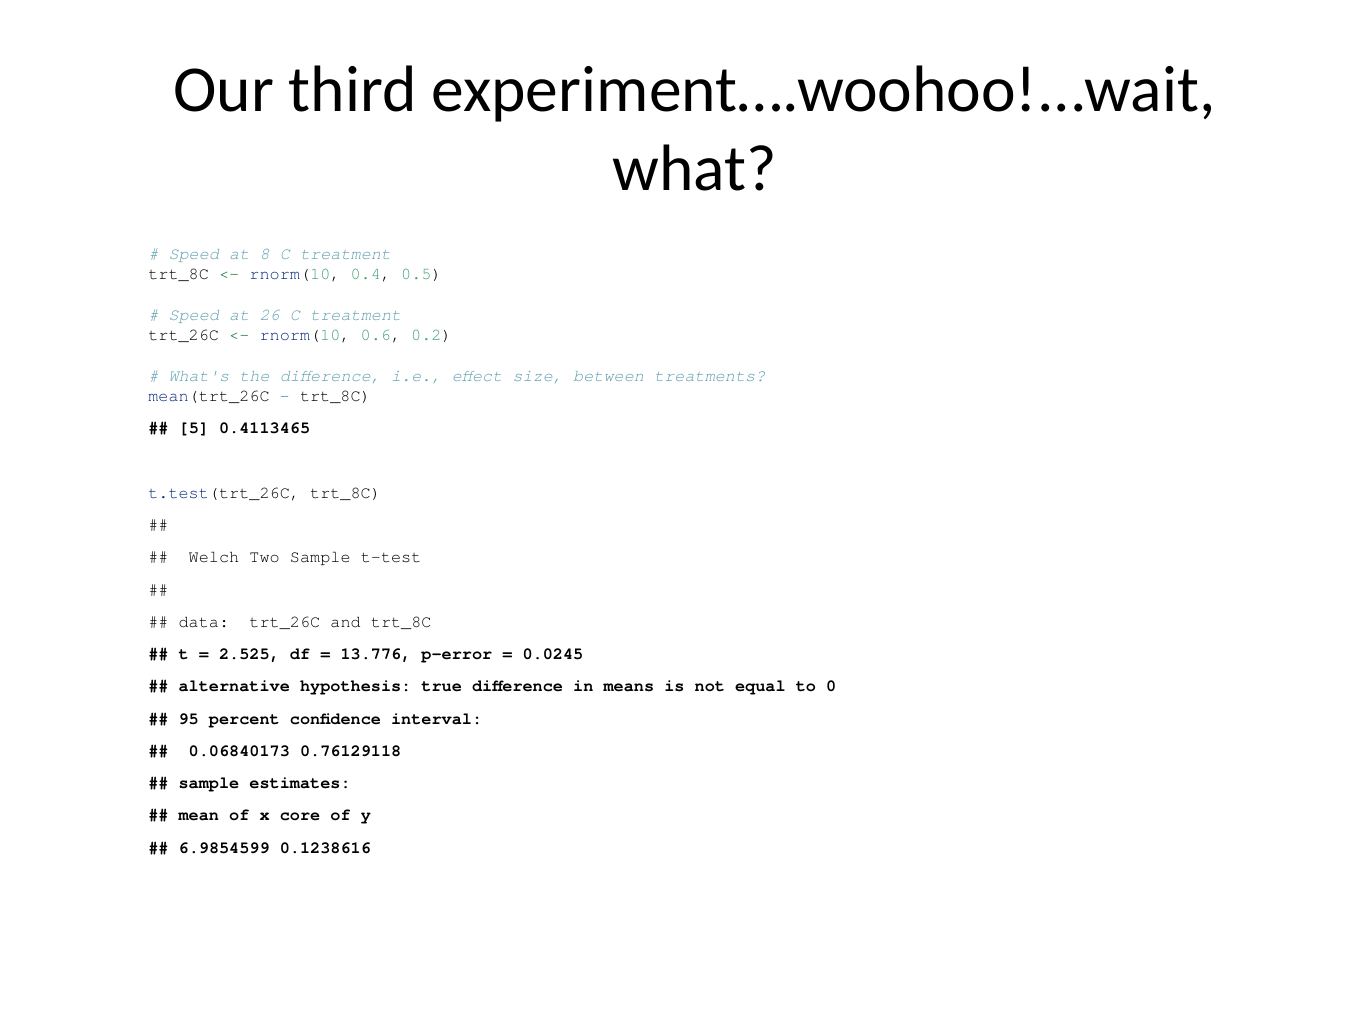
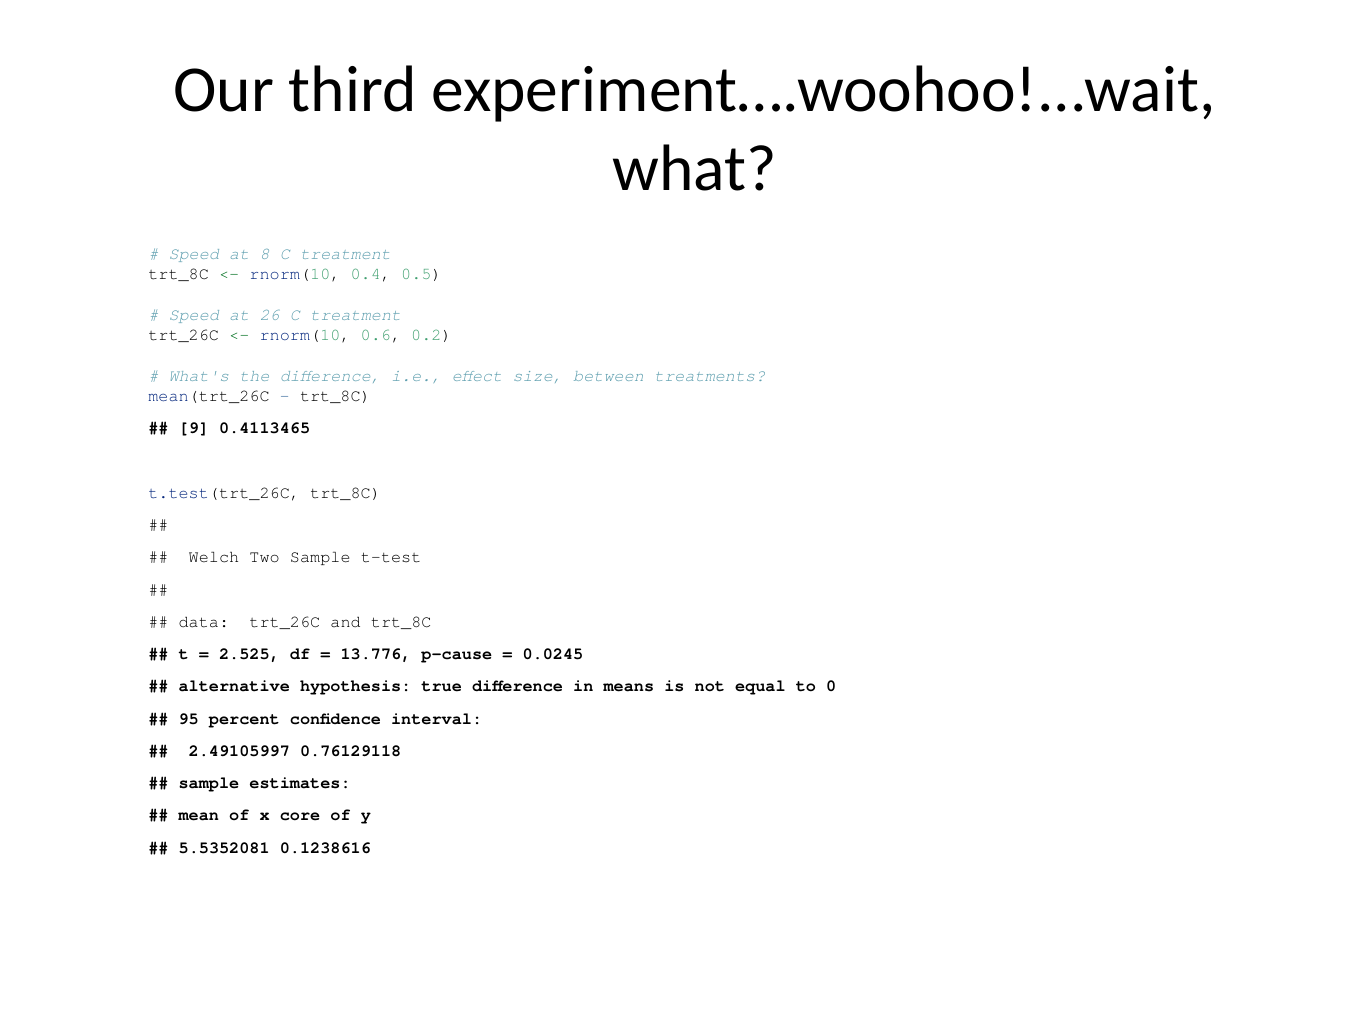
5: 5 -> 9 (194, 428)
p-error: p-error -> p-cause (457, 654)
0.06840173: 0.06840173 -> 2.49105997 (239, 751)
6.9854599: 6.9854599 -> 5.5352081 (224, 848)
